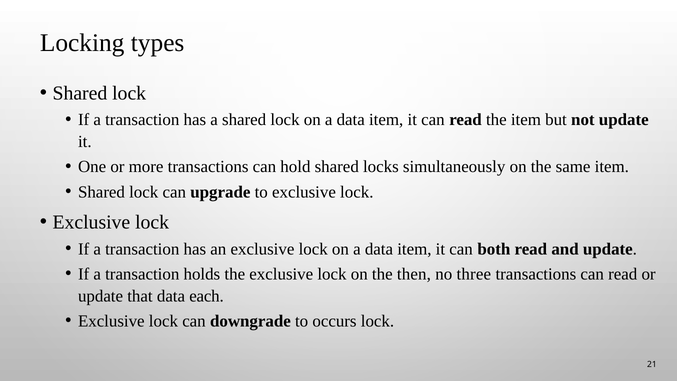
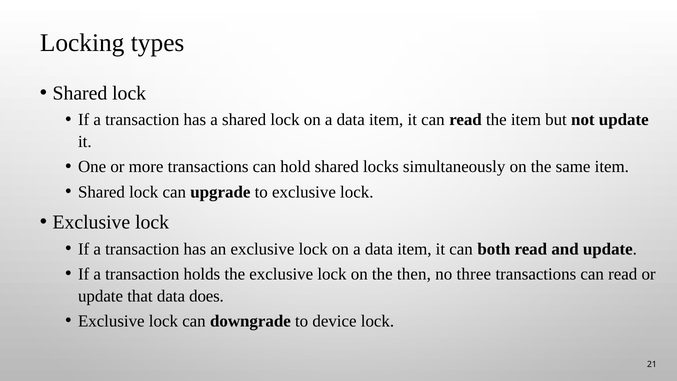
each: each -> does (207, 296)
occurs: occurs -> device (334, 321)
